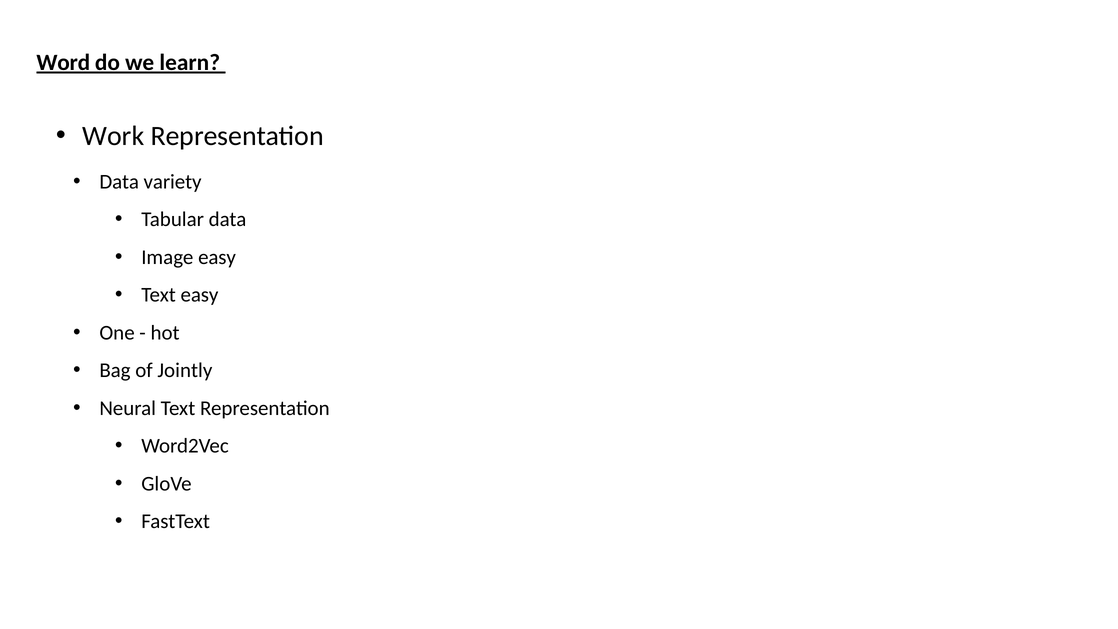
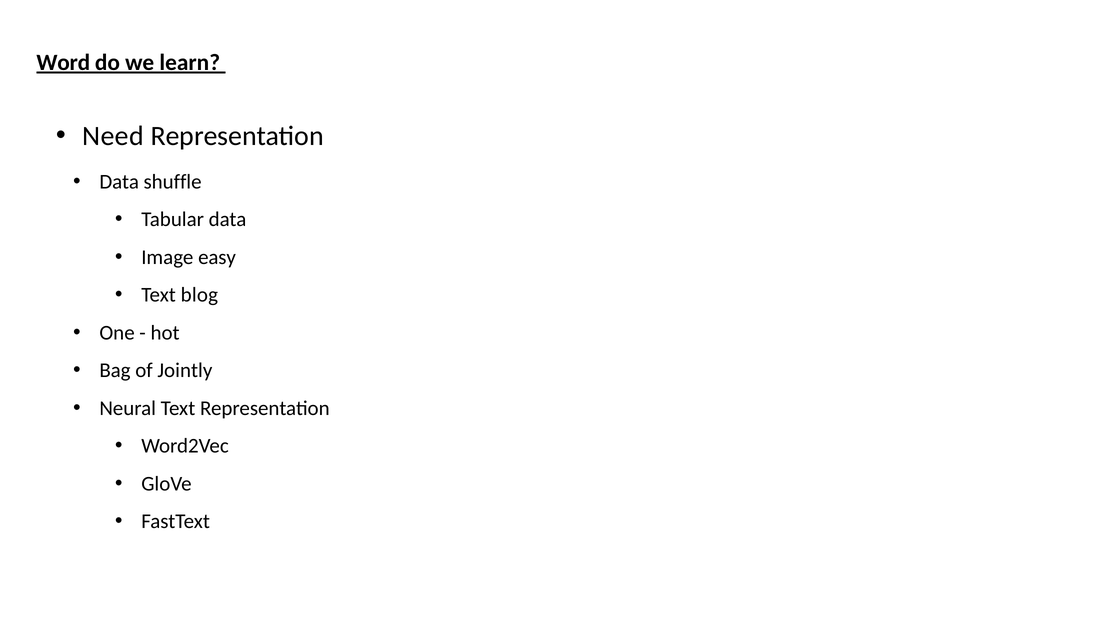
Work: Work -> Need (113, 136)
variety: variety -> shuffle (173, 182)
Text easy: easy -> blog (199, 295)
